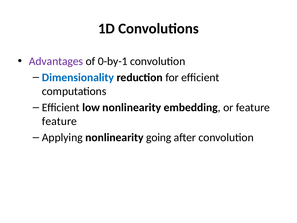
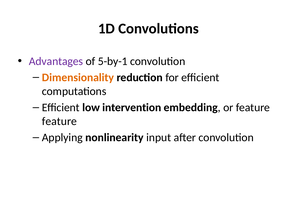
0-by-1: 0-by-1 -> 5-by-1 (113, 61)
Dimensionality colour: blue -> orange (78, 77)
low nonlinearity: nonlinearity -> intervention (132, 107)
going: going -> input (159, 137)
